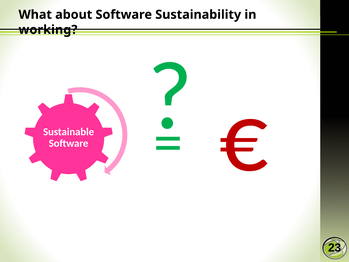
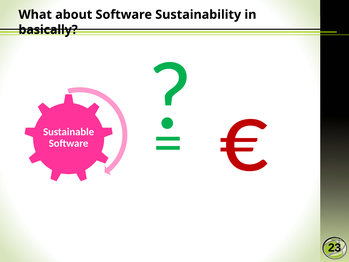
working: working -> basically (48, 30)
